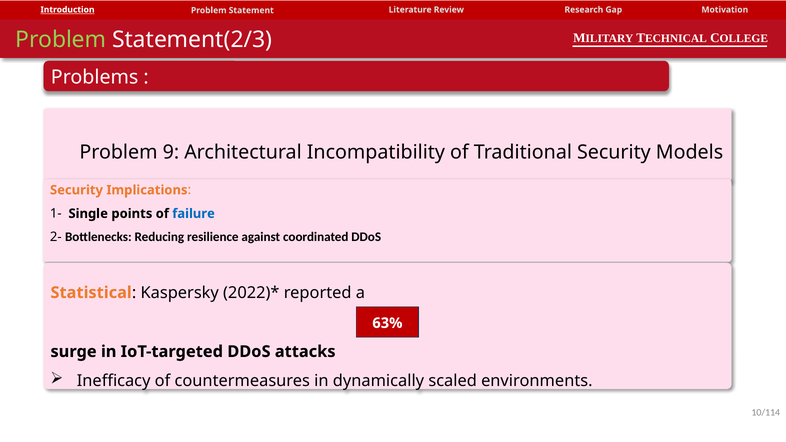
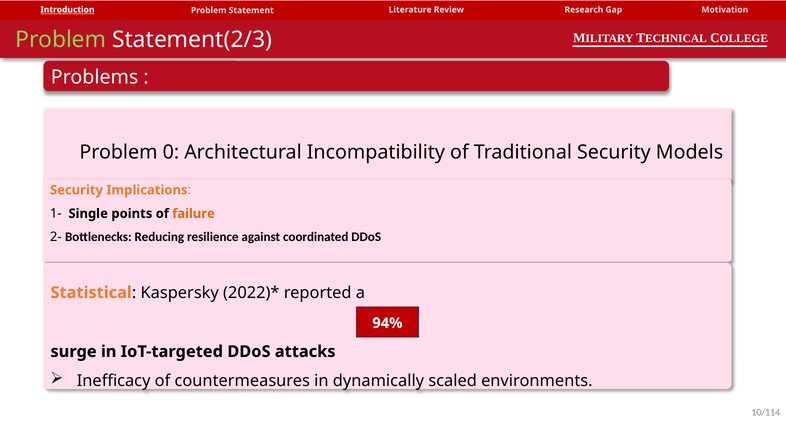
9: 9 -> 0 (171, 152)
failure colour: blue -> orange (194, 214)
63%: 63% -> 94% (387, 323)
